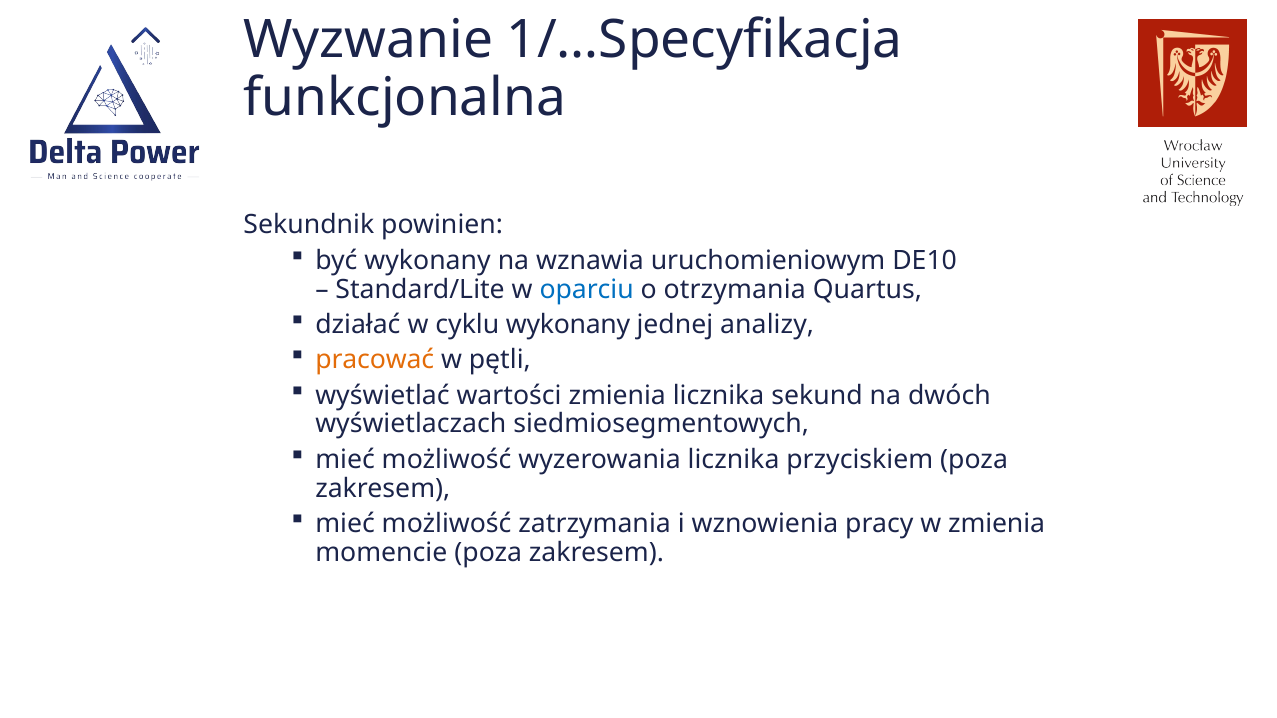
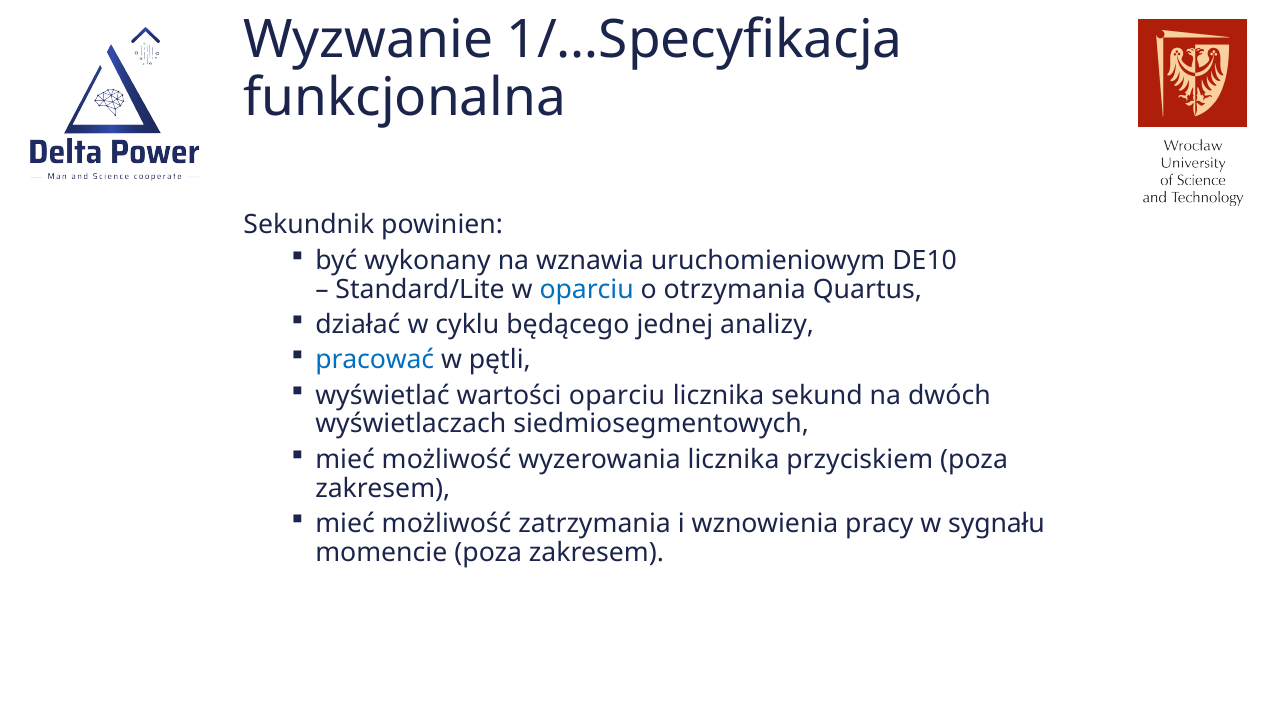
cyklu wykonany: wykonany -> będącego (568, 325)
pracować colour: orange -> blue (375, 360)
wartości zmienia: zmienia -> oparciu (617, 396)
w zmienia: zmienia -> sygnału (997, 524)
